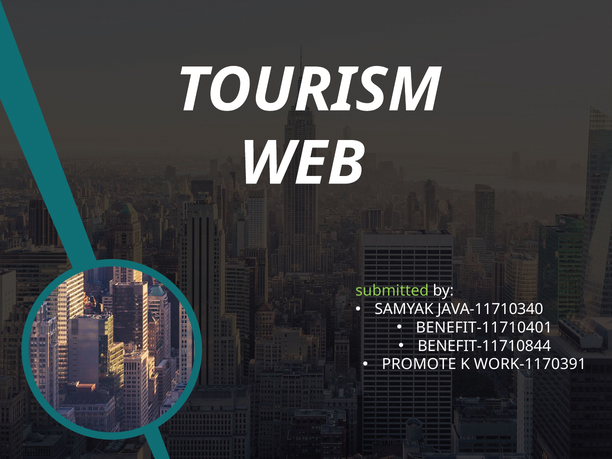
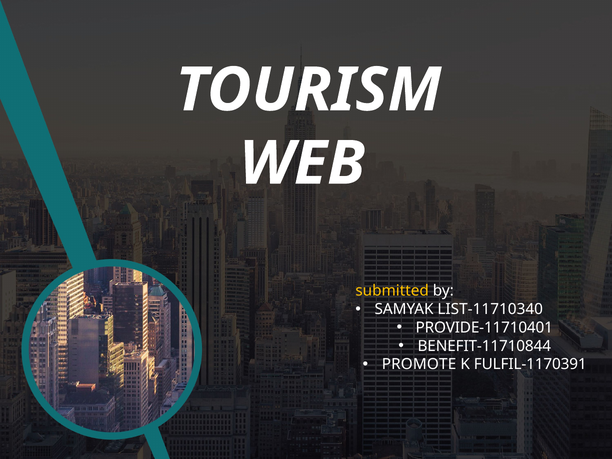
submitted colour: light green -> yellow (392, 291)
JAVA-11710340: JAVA-11710340 -> LIST-11710340 (490, 309)
BENEFIT-11710401: BENEFIT-11710401 -> PROVIDE-11710401 (484, 328)
WORK-1170391: WORK-1170391 -> FULFIL-1170391 (530, 364)
